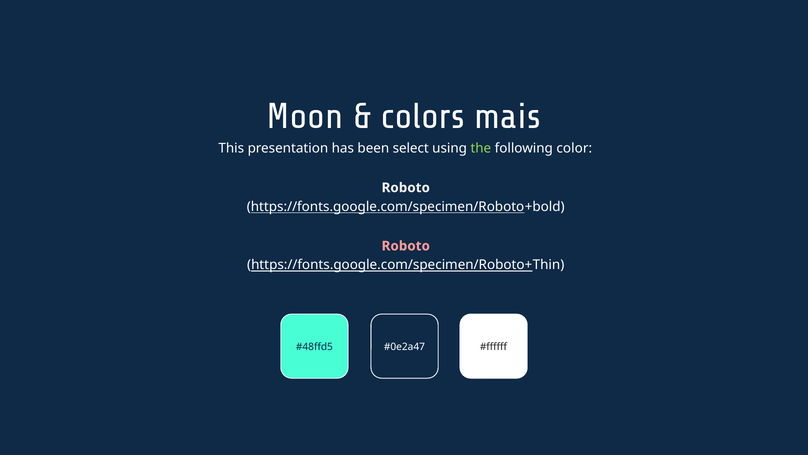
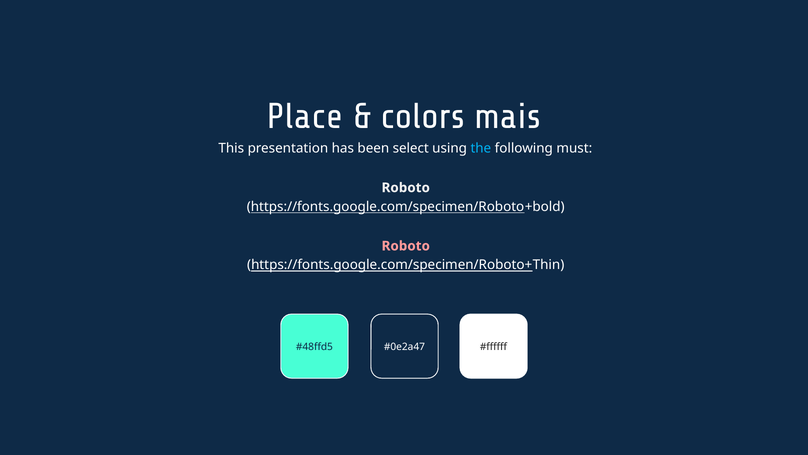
Moon: Moon -> Place (305, 116)
the colour: light green -> light blue (481, 148)
color: color -> must (574, 148)
